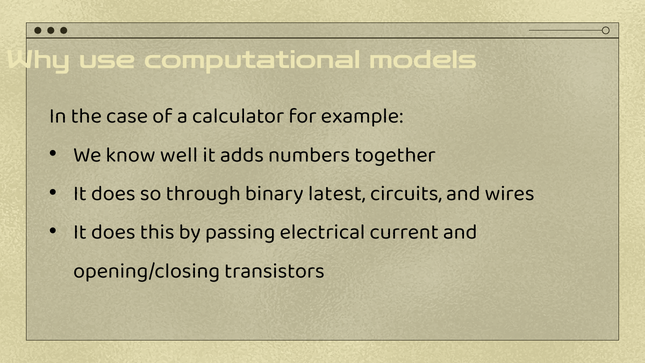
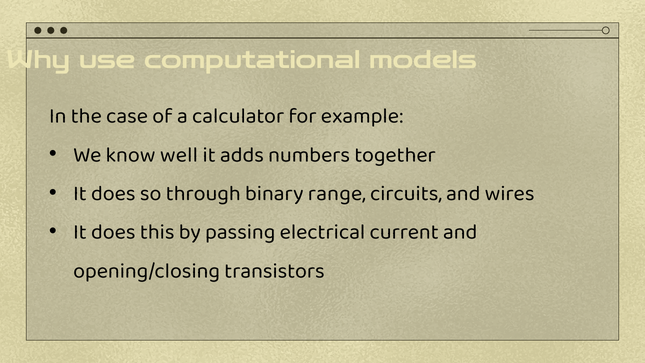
latest: latest -> range (337, 193)
